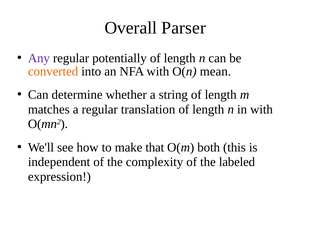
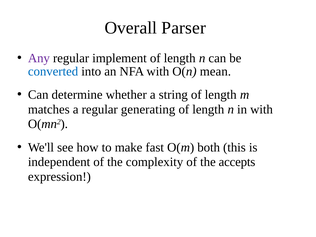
potentially: potentially -> implement (120, 58)
converted colour: orange -> blue (53, 71)
translation: translation -> generating (148, 109)
that: that -> fast (155, 147)
labeled: labeled -> accepts (237, 162)
